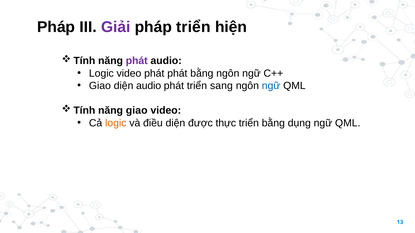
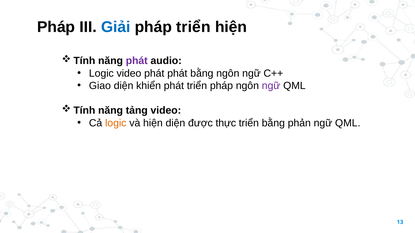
Giải colour: purple -> blue (116, 27)
diện audio: audio -> khiển (149, 86)
triển sang: sang -> pháp (221, 86)
ngữ colour: blue -> purple (271, 86)
năng giao: giao -> tảng (137, 111)
và điều: điều -> hiện (153, 123)
dụng: dụng -> phản (299, 123)
